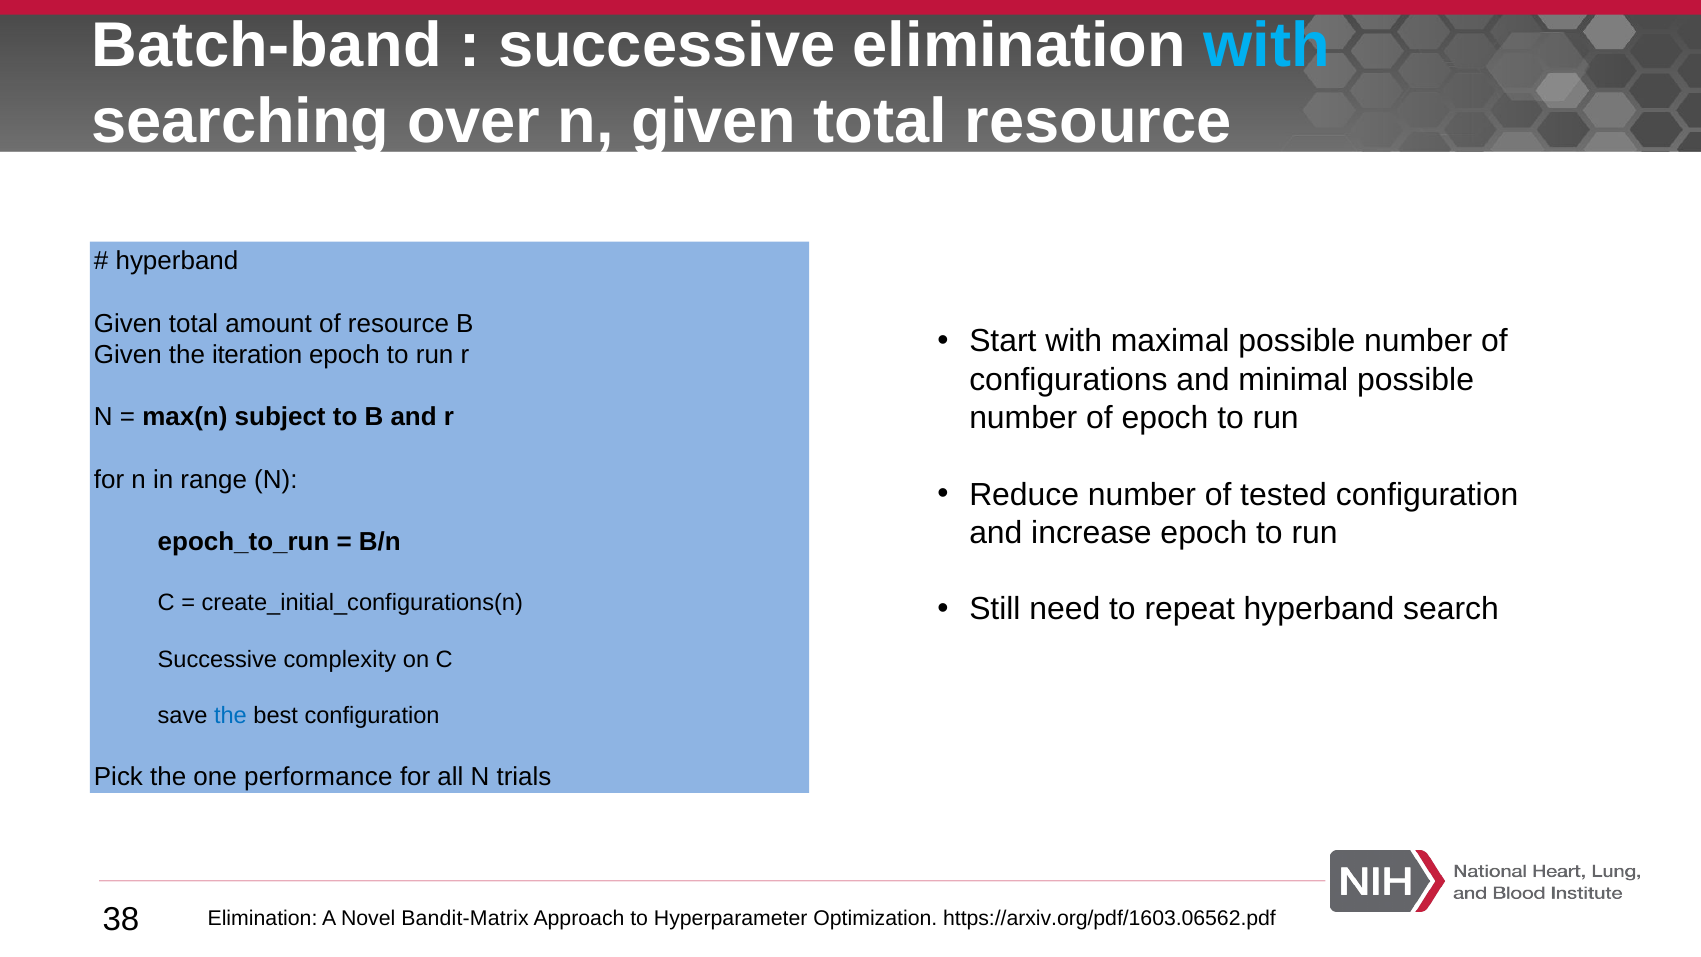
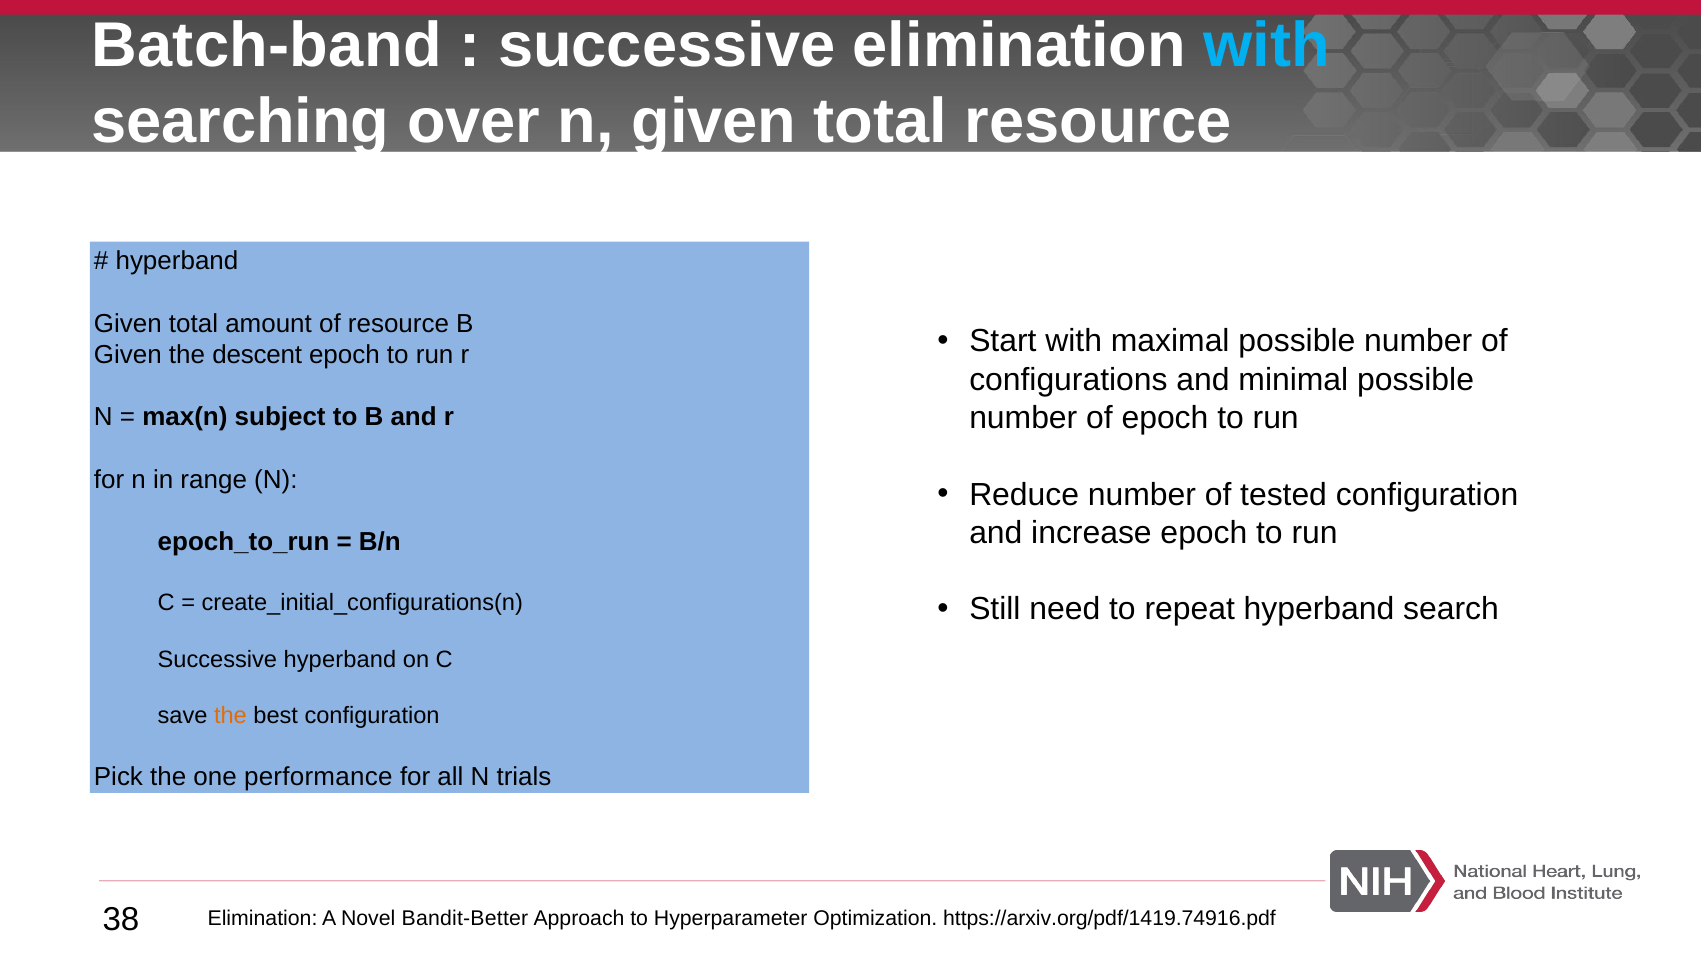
iteration: iteration -> descent (257, 355)
Successive complexity: complexity -> hyperband (340, 659)
the colour: blue -> orange (230, 716)
Bandit-Matrix: Bandit-Matrix -> Bandit-Better (465, 918)
https://arxiv.org/pdf/1603.06562.pdf: https://arxiv.org/pdf/1603.06562.pdf -> https://arxiv.org/pdf/1419.74916.pdf (1109, 918)
